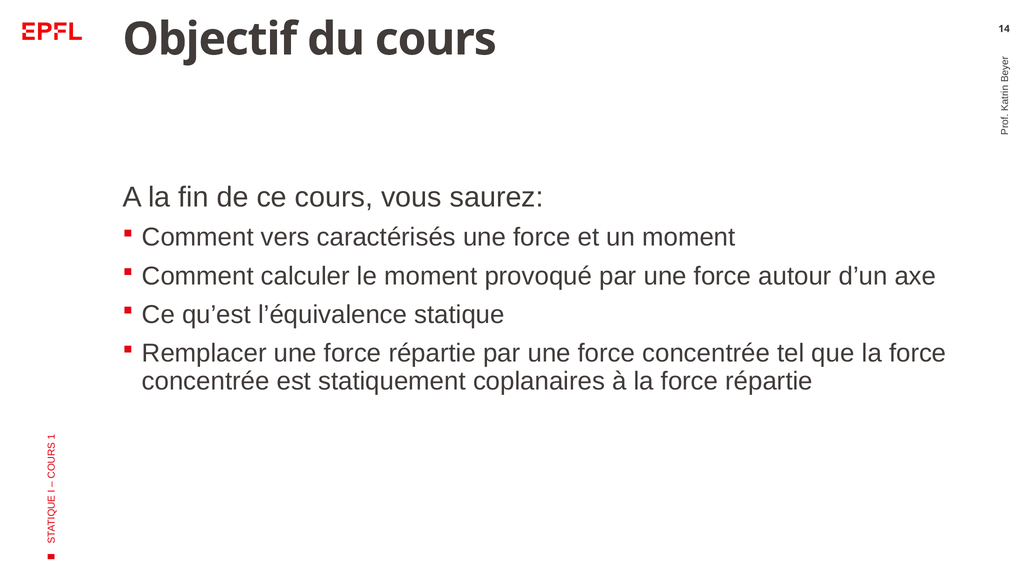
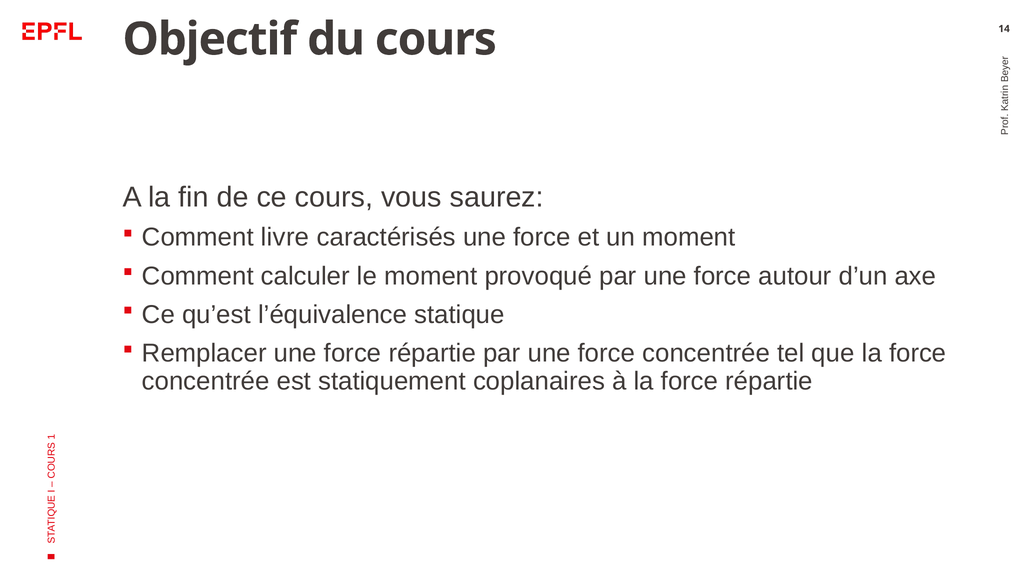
vers: vers -> livre (285, 237)
